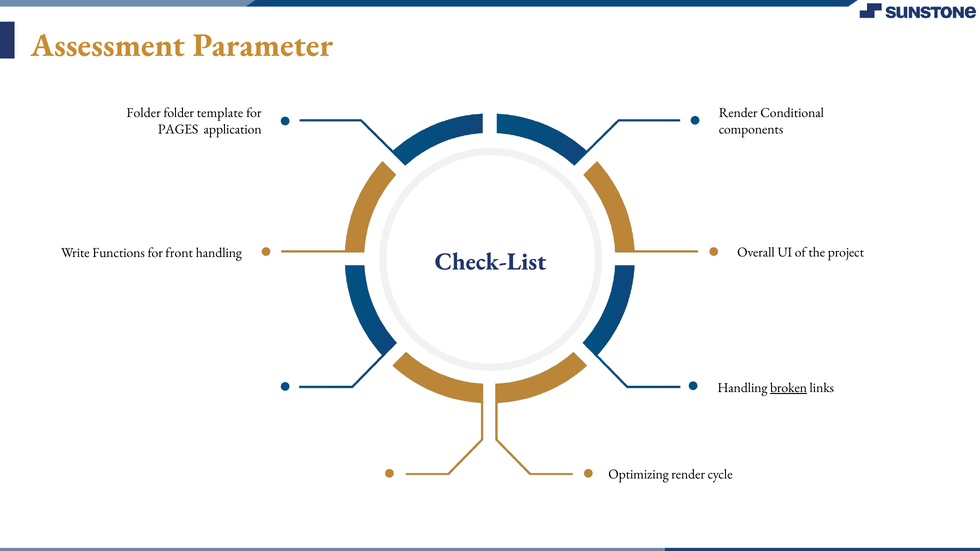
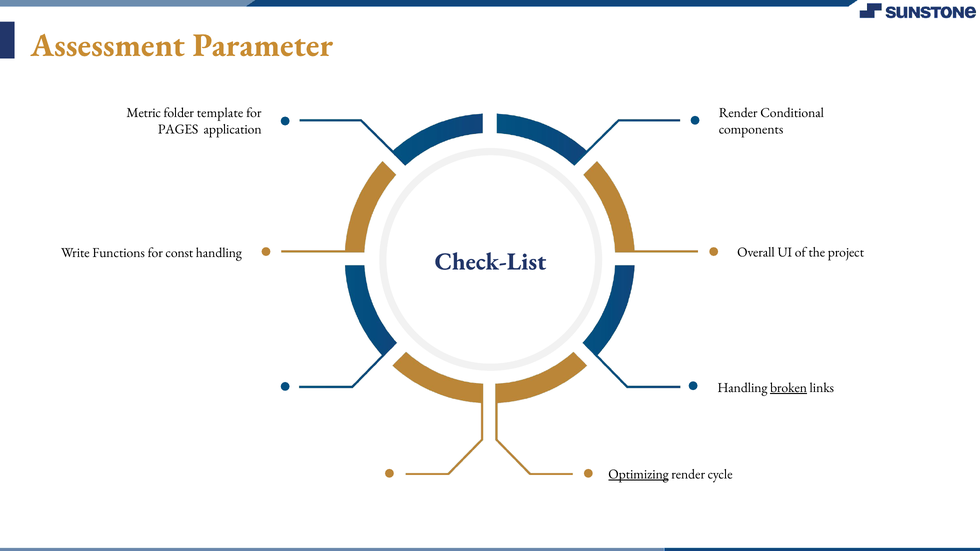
Folder: Folder -> Metric (144, 113)
front: front -> const (179, 253)
Optimizing underline: none -> present (639, 474)
